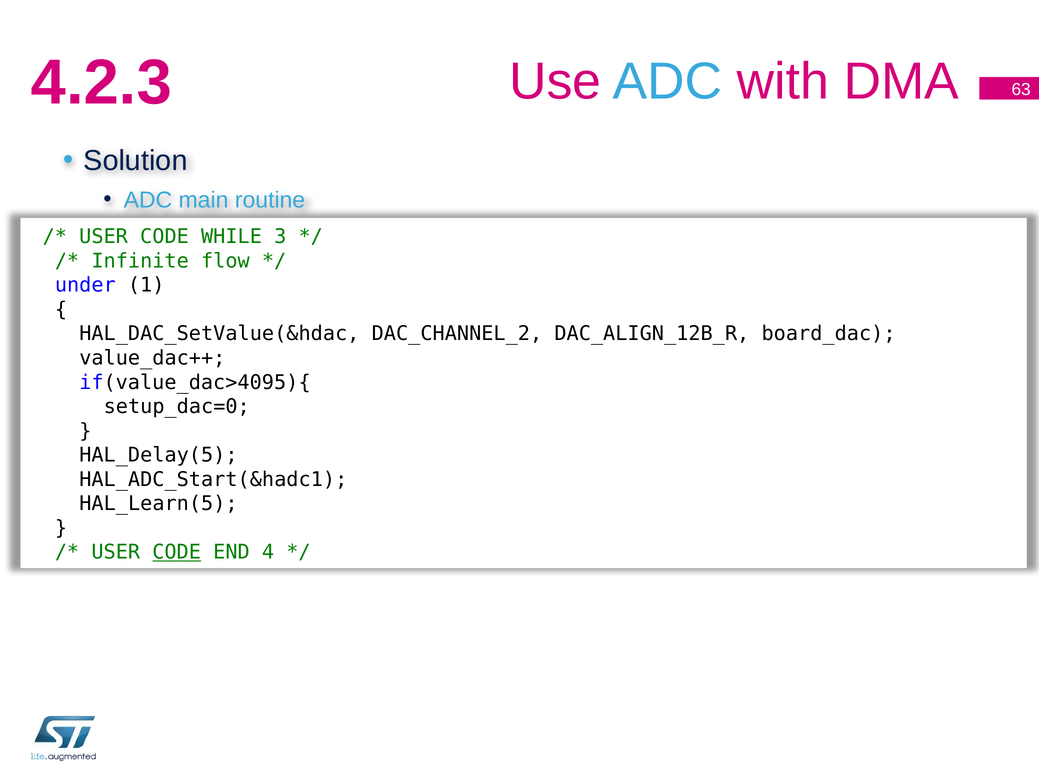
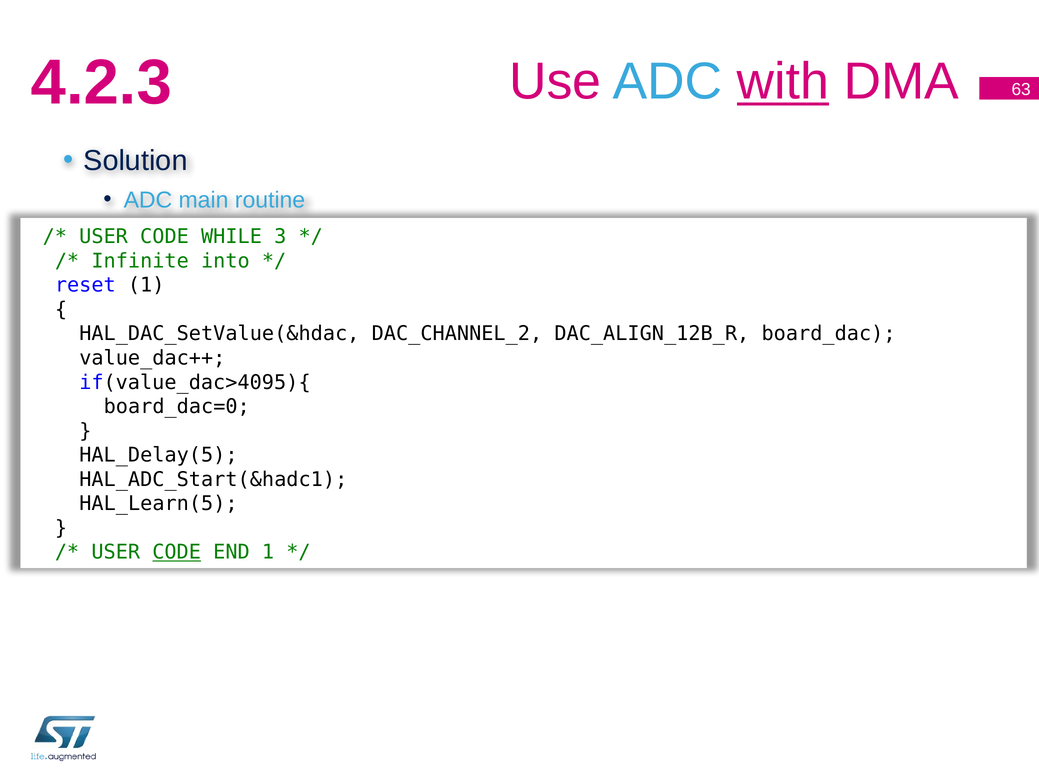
with underline: none -> present (783, 82)
flow: flow -> into (225, 261)
under: under -> reset (85, 285)
setup_dac=0: setup_dac=0 -> board_dac=0 (177, 406)
END 4: 4 -> 1 (268, 552)
